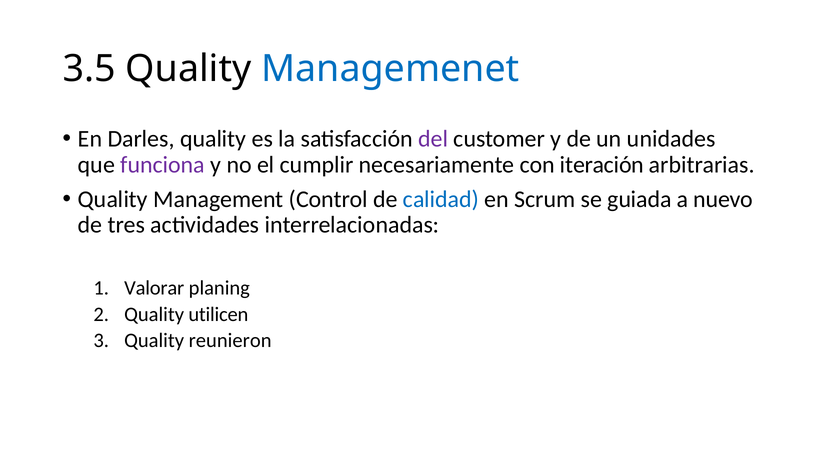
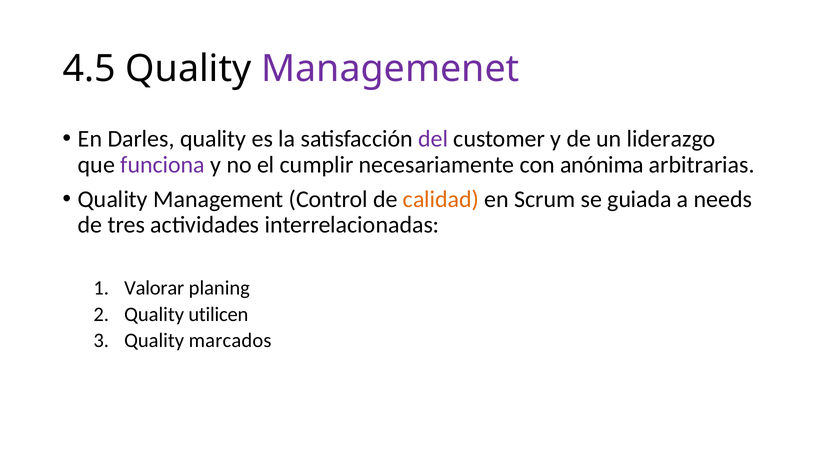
3.5: 3.5 -> 4.5 (89, 69)
Managemenet colour: blue -> purple (390, 69)
unidades: unidades -> liderazgo (671, 139)
iteración: iteración -> anónima (602, 165)
calidad colour: blue -> orange (441, 199)
nuevo: nuevo -> needs (723, 199)
reunieron: reunieron -> marcados (230, 341)
